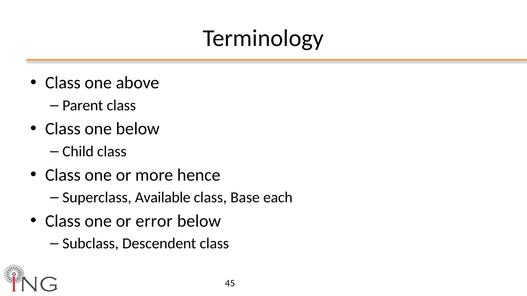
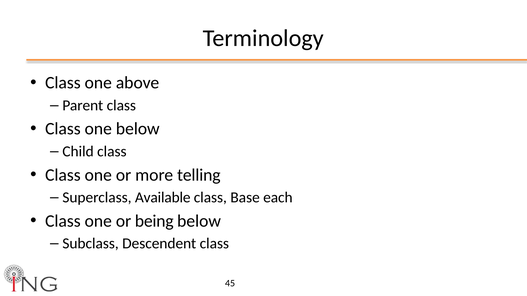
hence: hence -> telling (199, 175)
error: error -> being (154, 221)
